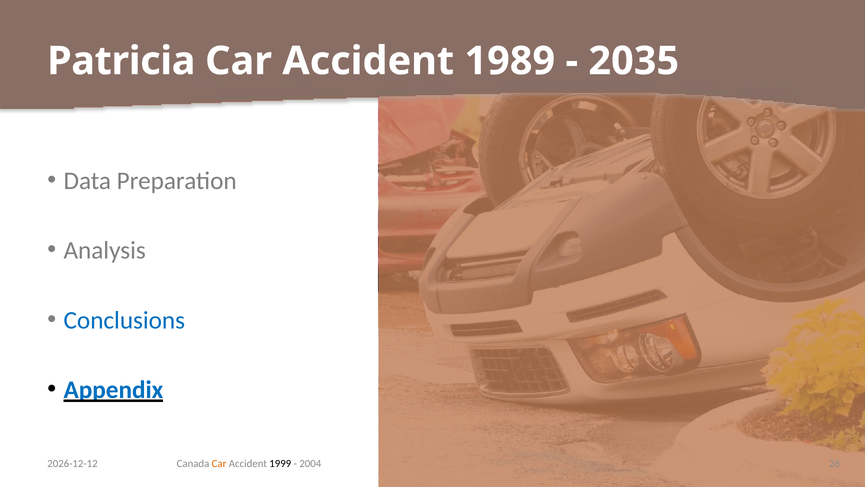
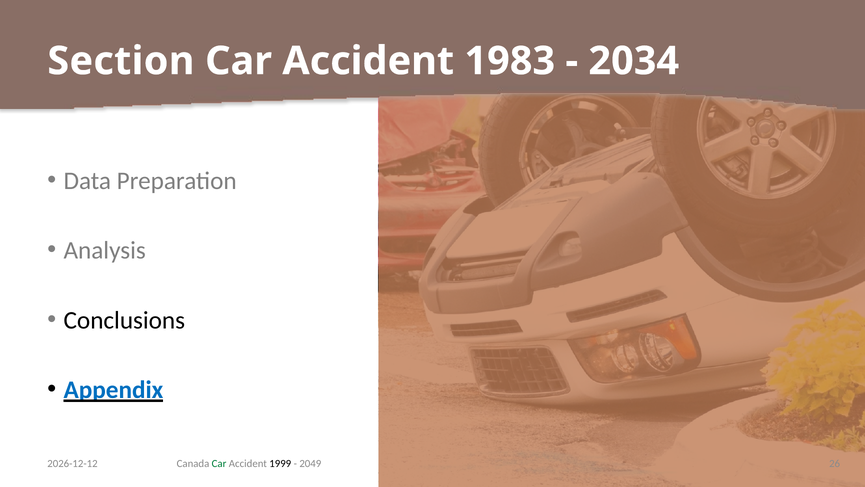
Patricia: Patricia -> Section (121, 61)
1989: 1989 -> 1983 (510, 61)
2035: 2035 -> 2034 (634, 61)
Conclusions colour: blue -> black (124, 320)
Car colour: orange -> green (219, 463)
2004: 2004 -> 2049 (310, 463)
